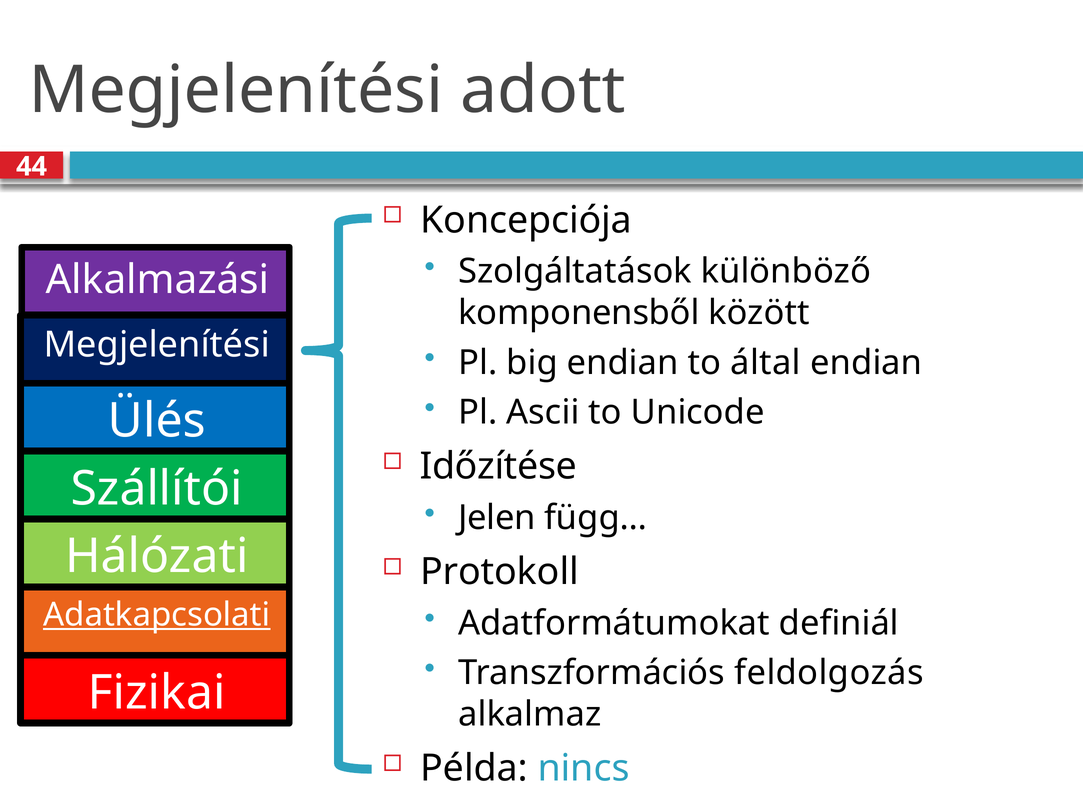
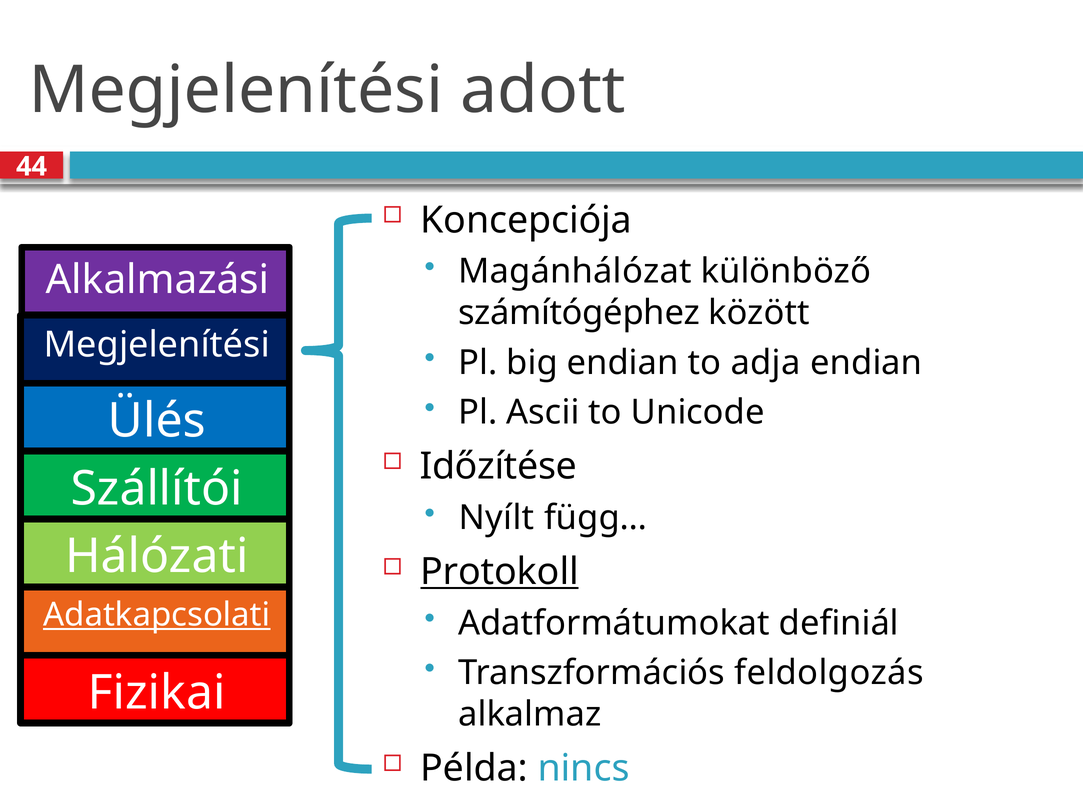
Szolgáltatások: Szolgáltatások -> Magánhálózat (575, 272)
komponensből: komponensből -> számítógéphez (579, 313)
által: által -> adja (766, 363)
Jelen: Jelen -> Nyílt (497, 518)
Protokoll underline: none -> present (500, 572)
